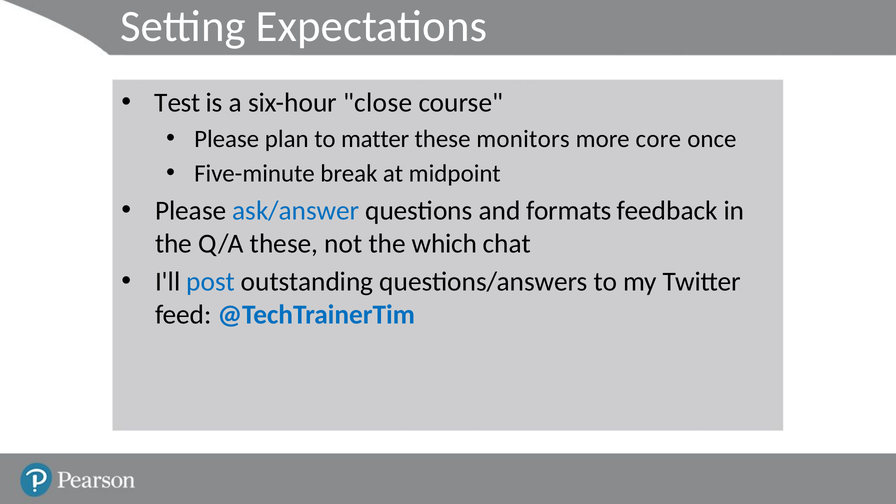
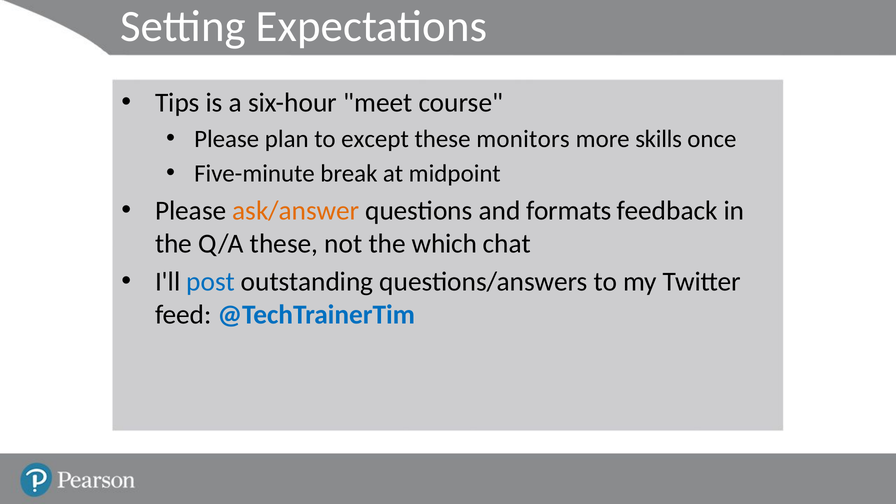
Test: Test -> Tips (177, 103)
close: close -> meet (378, 103)
matter: matter -> except (375, 139)
core: core -> skills (659, 139)
ask/answer colour: blue -> orange (296, 211)
